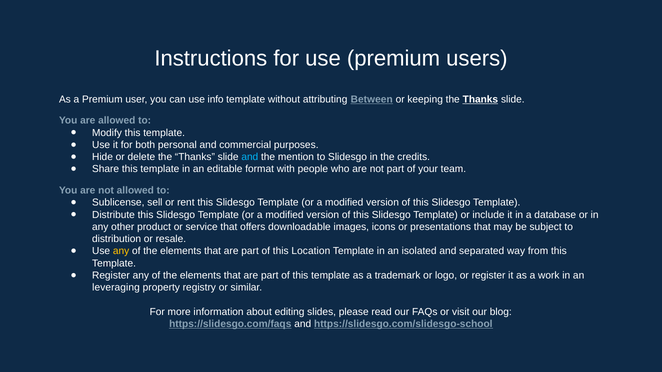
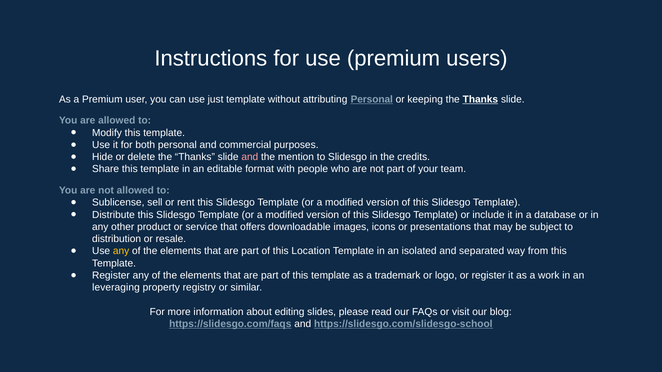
info: info -> just (216, 99)
attributing Between: Between -> Personal (372, 99)
and colour: light blue -> pink (250, 157)
